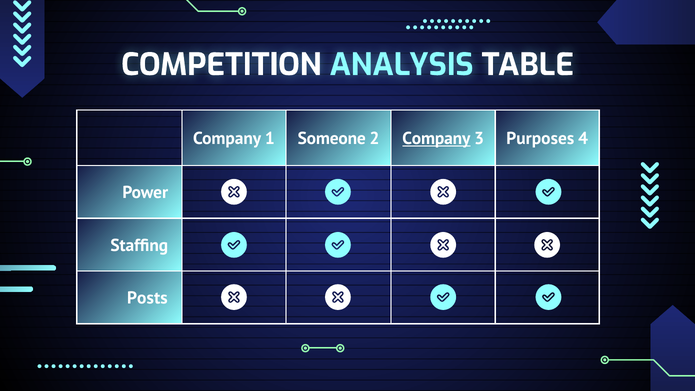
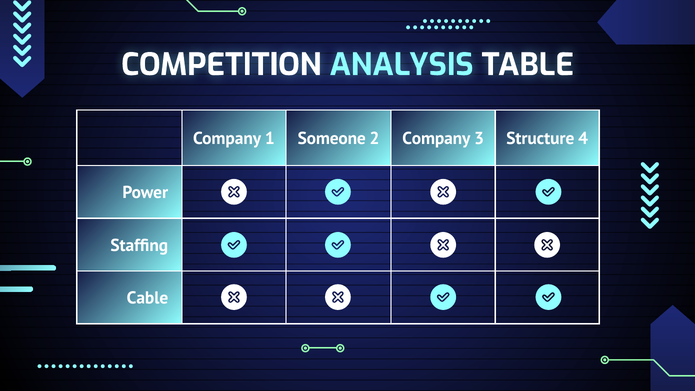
Company underline: present -> none (436, 139)
Purposes: Purposes -> Structure (540, 139)
Posts: Posts -> Cable (147, 298)
